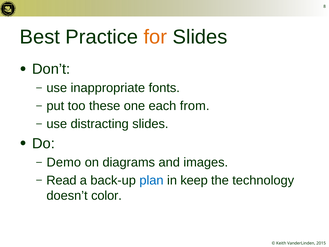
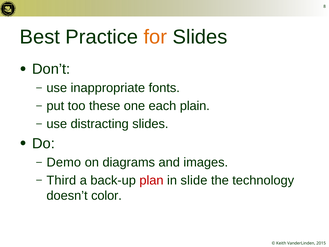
from: from -> plain (195, 106)
Read: Read -> Third (61, 180)
plan colour: blue -> red (151, 180)
keep: keep -> slide (194, 180)
